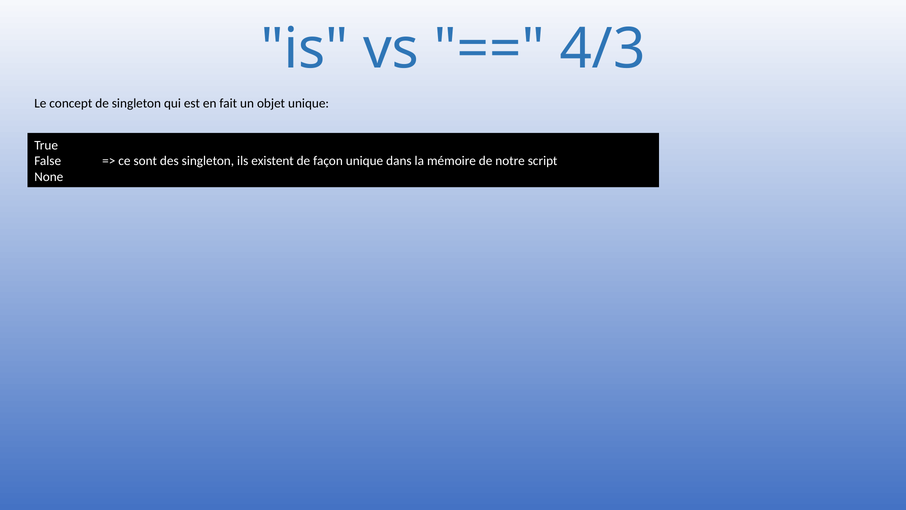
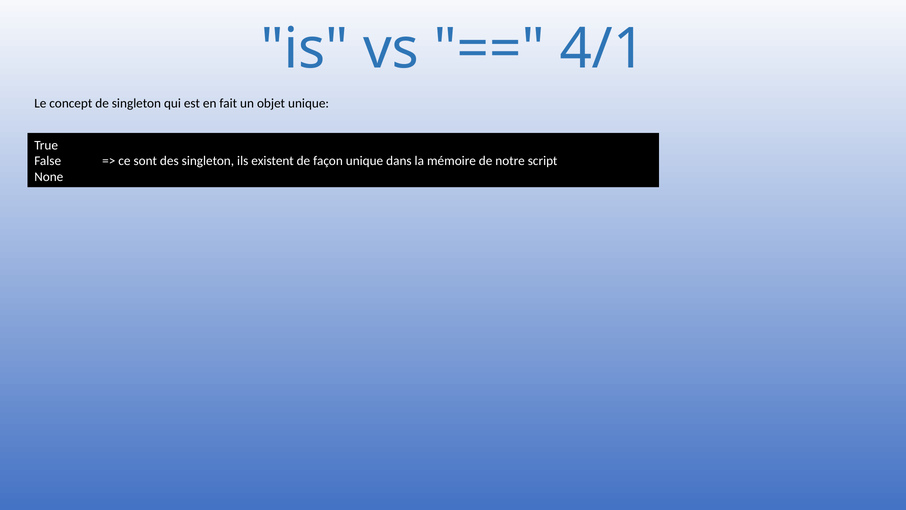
4/3: 4/3 -> 4/1 (602, 49)
